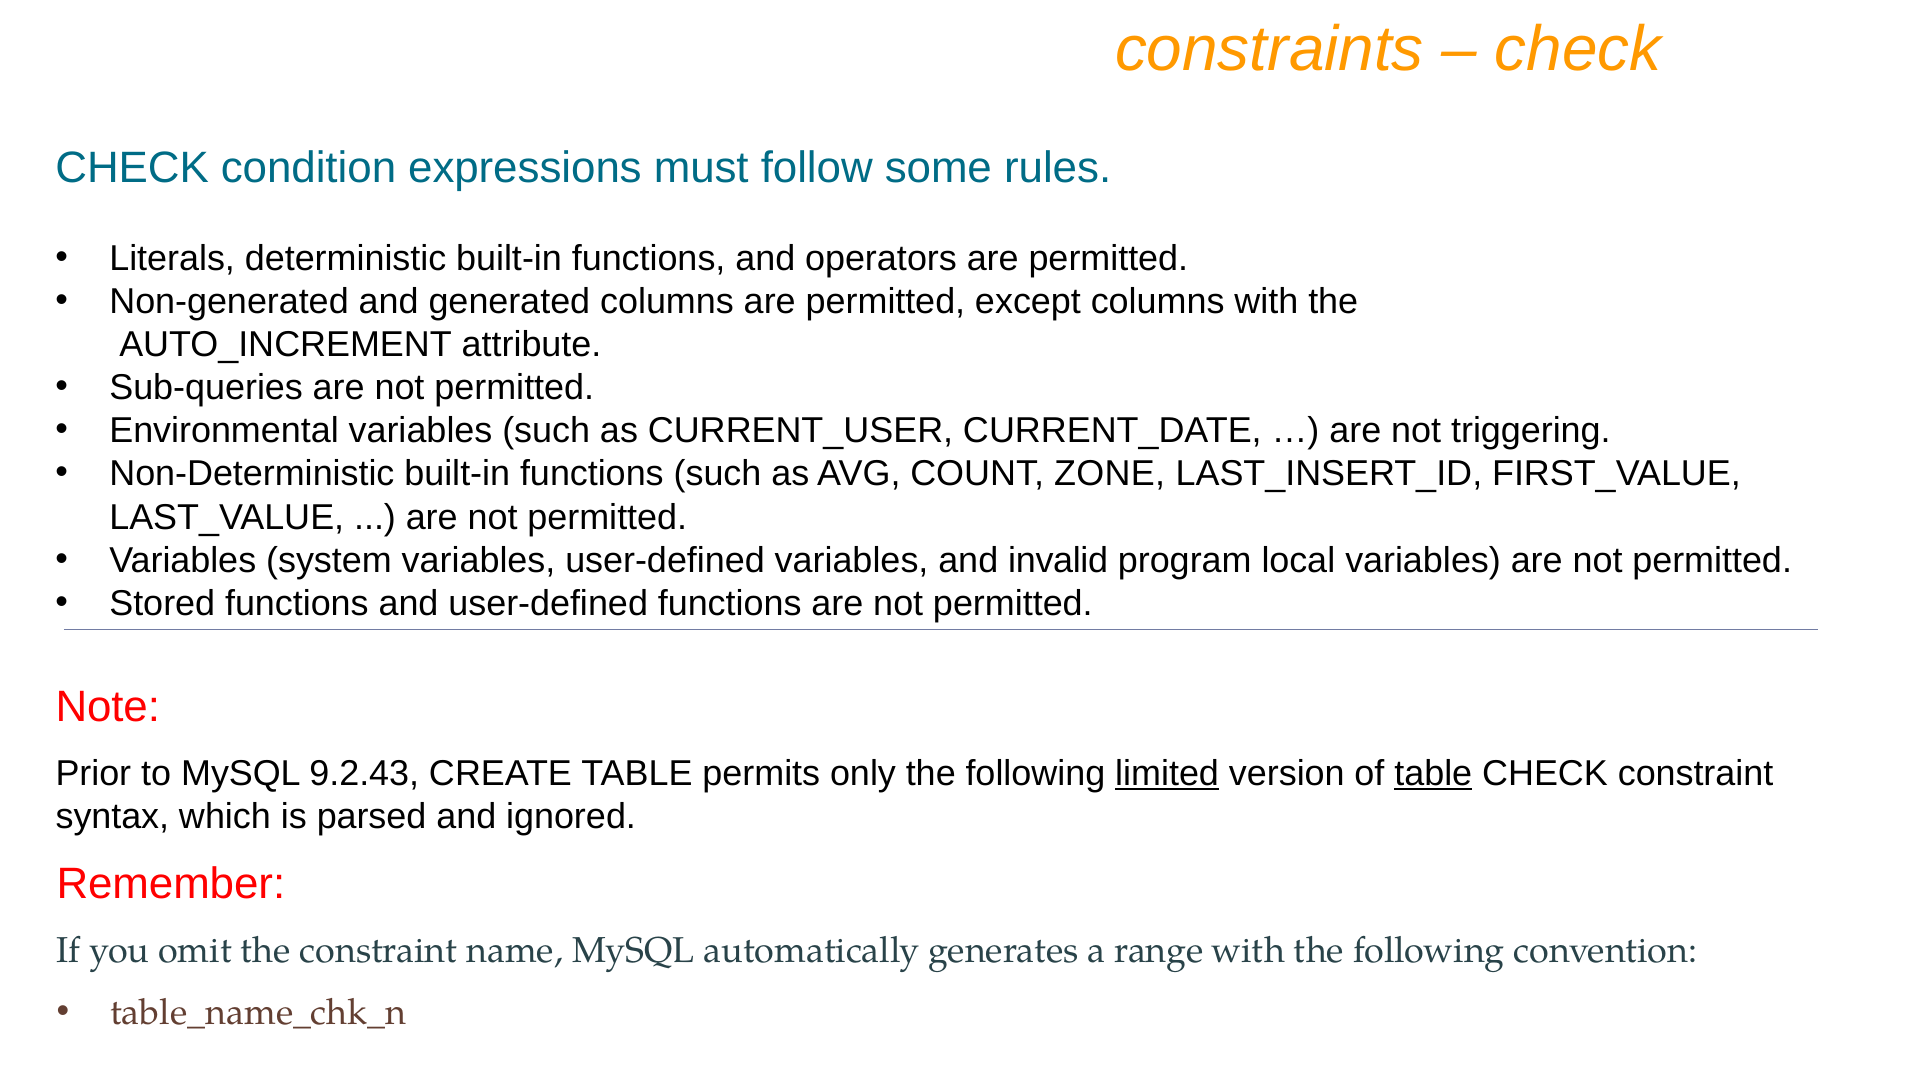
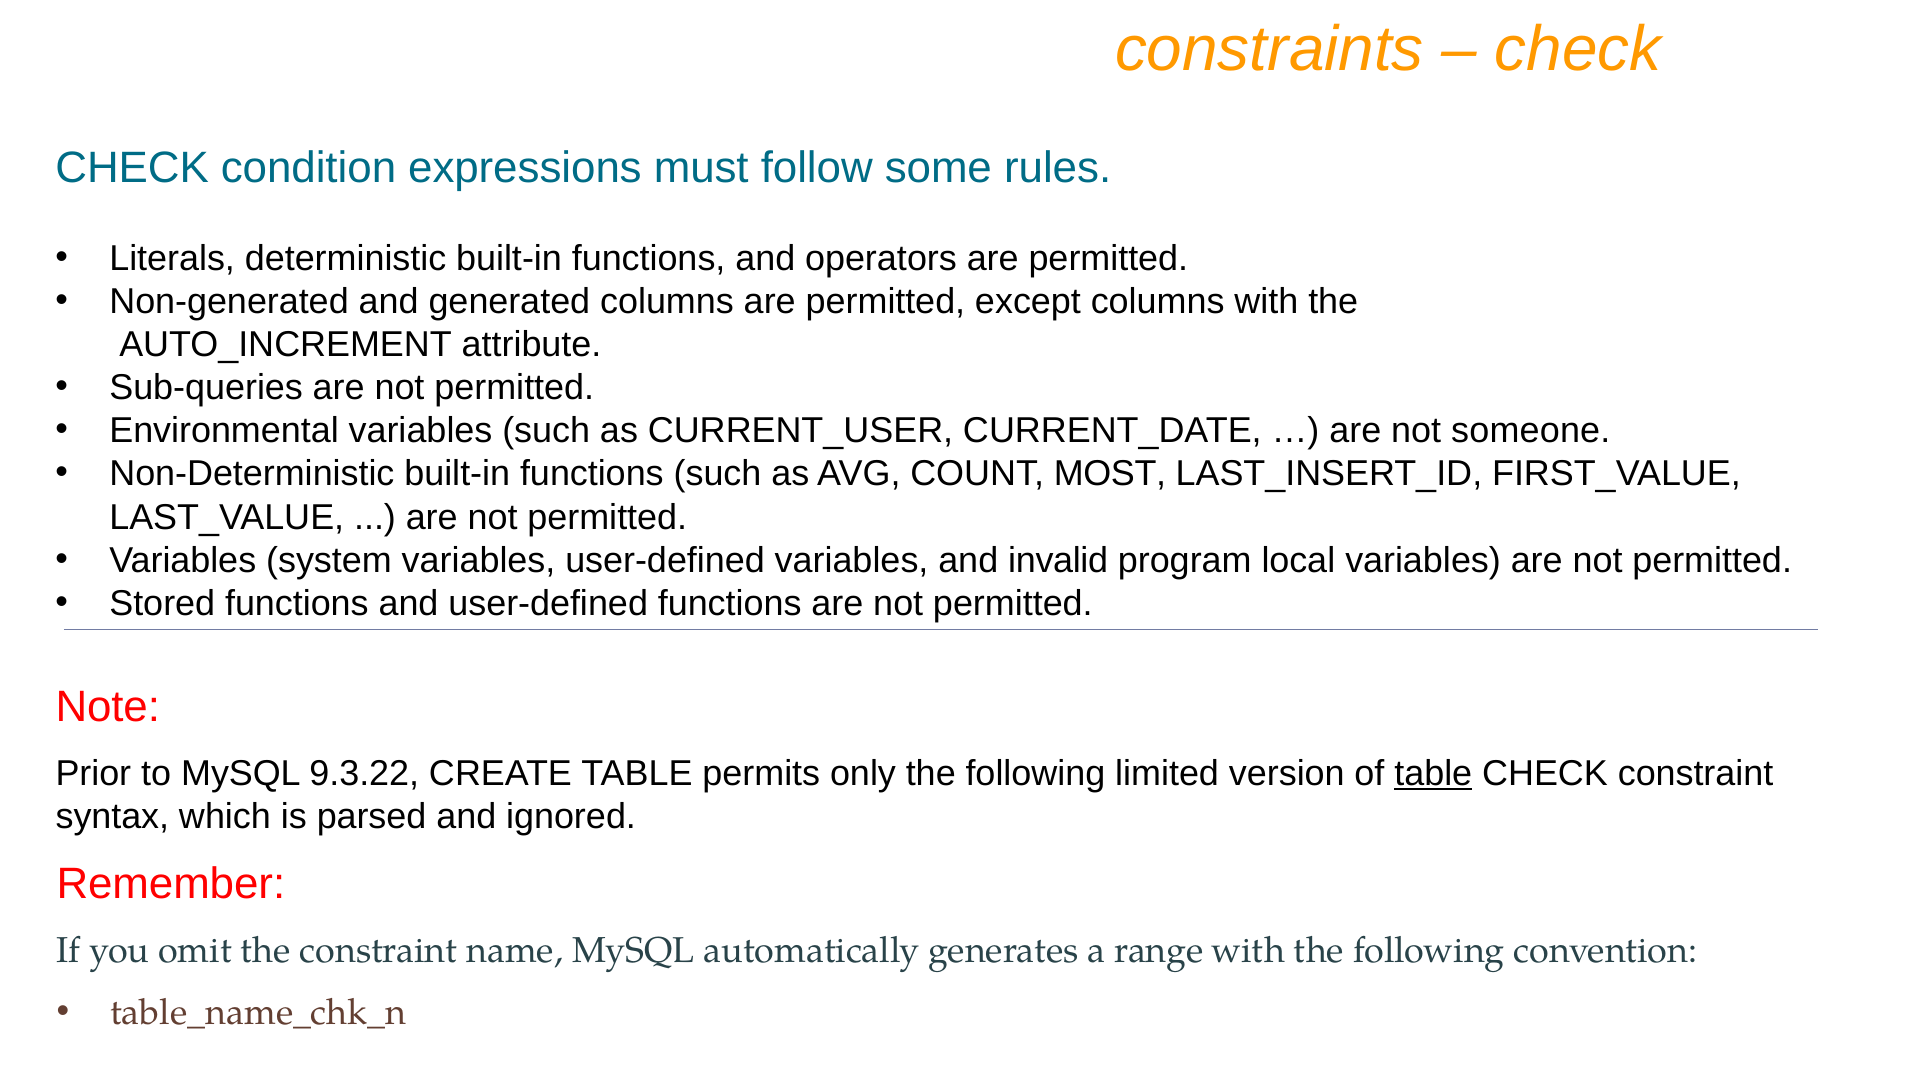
triggering: triggering -> someone (1531, 431)
ZONE: ZONE -> MOST (1110, 474)
9.2.43: 9.2.43 -> 9.3.22 (364, 773)
limited underline: present -> none (1167, 773)
